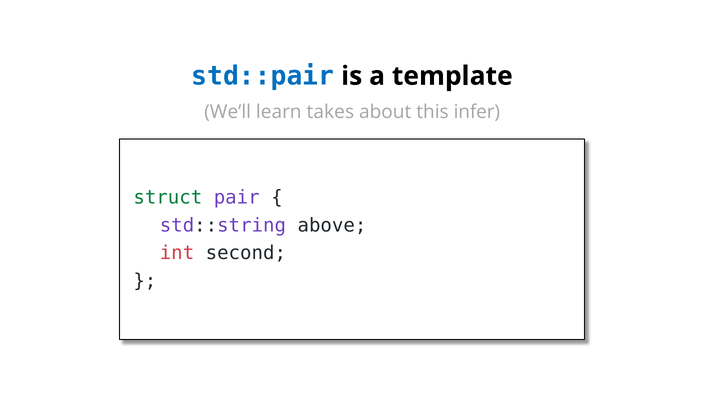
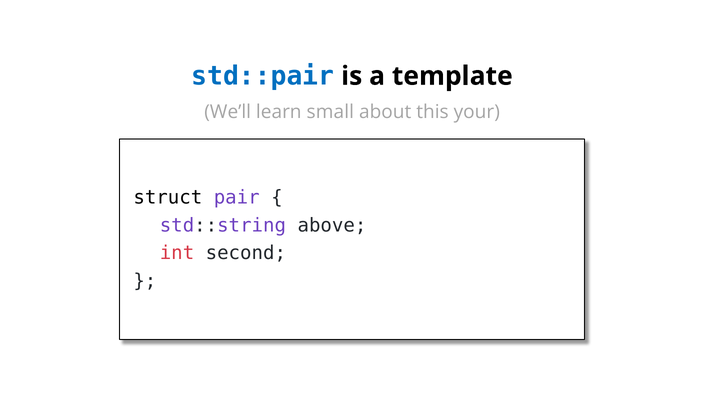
takes: takes -> small (330, 112)
infer: infer -> your (477, 112)
struct colour: green -> black (168, 197)
